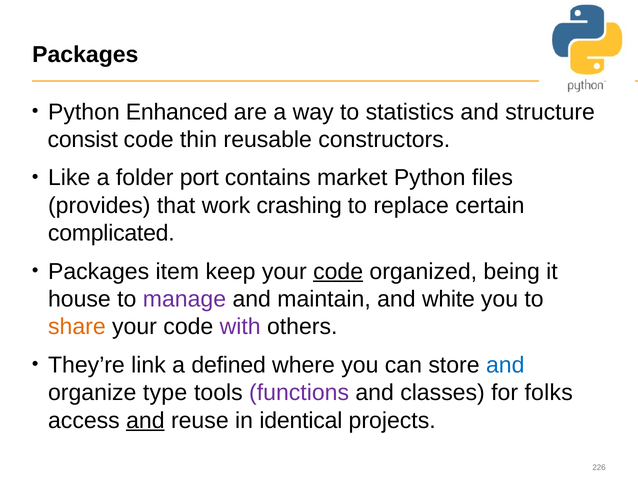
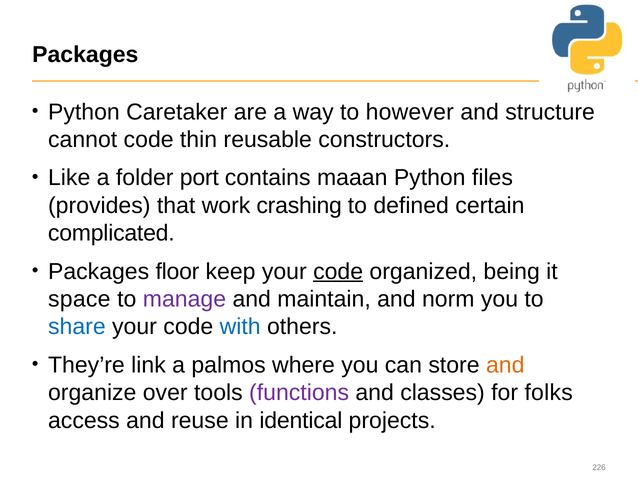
Enhanced: Enhanced -> Caretaker (177, 112)
statistics: statistics -> however (410, 112)
consist: consist -> cannot (83, 139)
market: market -> maaan (352, 178)
replace: replace -> defined (411, 205)
item: item -> floor (177, 271)
house: house -> space (79, 299)
white: white -> norm (448, 299)
share colour: orange -> blue (77, 326)
with colour: purple -> blue (240, 326)
defined: defined -> palmos (229, 365)
and colour: blue -> orange (505, 365)
type: type -> over (165, 392)
and underline: present -> none (145, 420)
